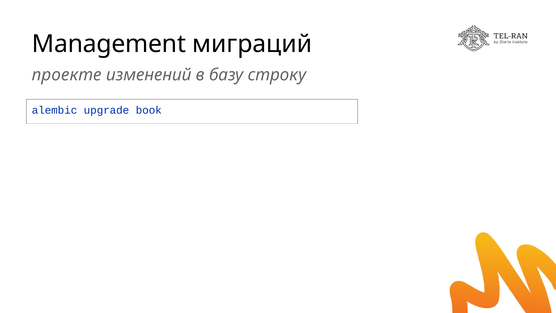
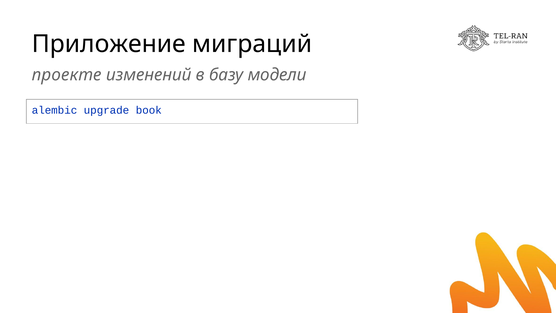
Management: Management -> Приложение (109, 44)
строку: строку -> модели (277, 75)
